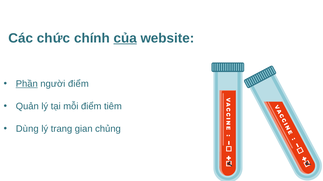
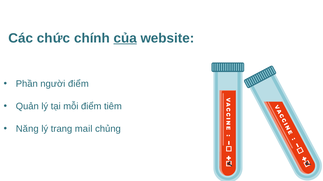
Phần underline: present -> none (27, 84)
Dùng: Dùng -> Năng (27, 129)
gian: gian -> mail (84, 129)
